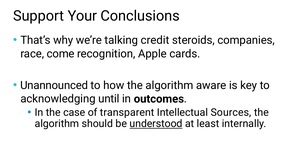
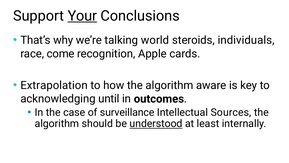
Your underline: none -> present (82, 16)
credit: credit -> world (155, 40)
companies: companies -> individuals (246, 40)
Unannounced: Unannounced -> Extrapolation (54, 85)
transparent: transparent -> surveillance (127, 112)
